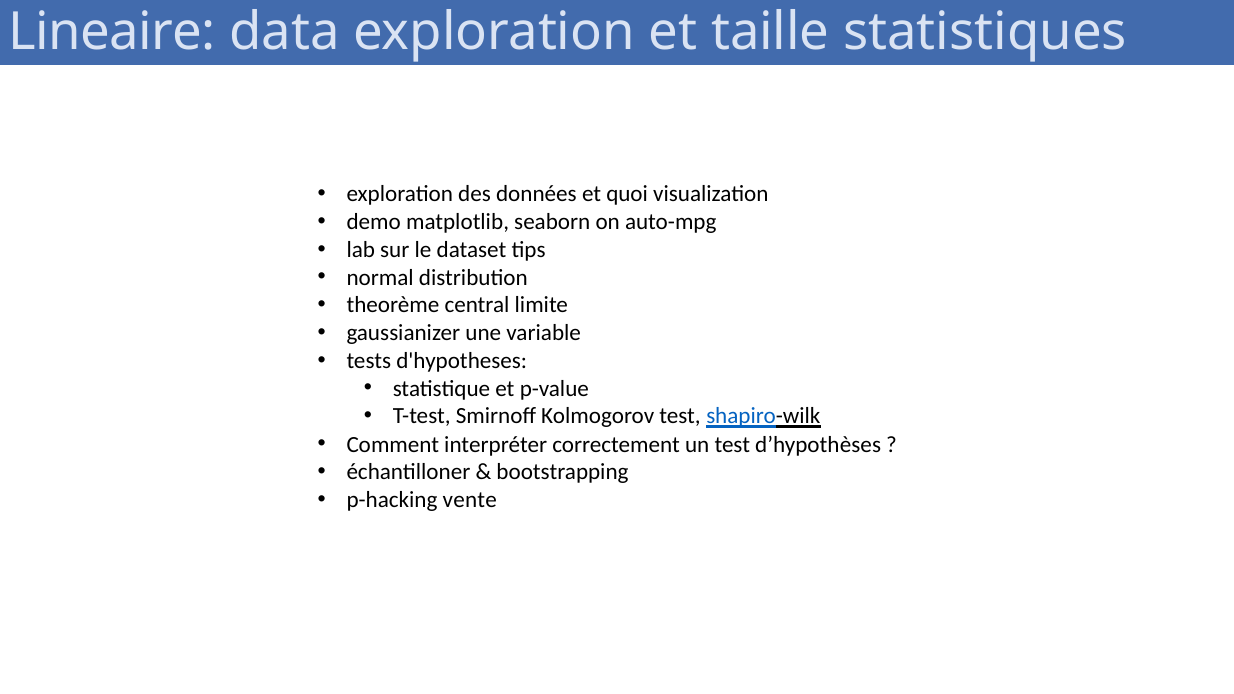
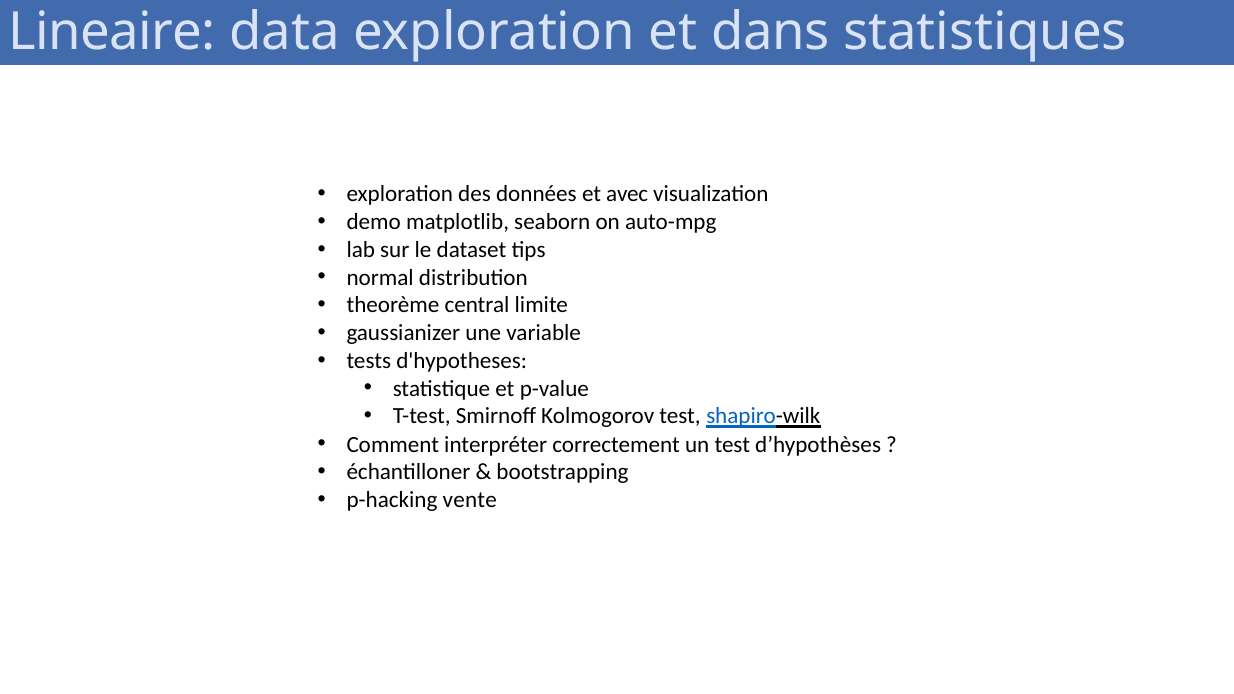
taille: taille -> dans (770, 32)
quoi: quoi -> avec (627, 194)
